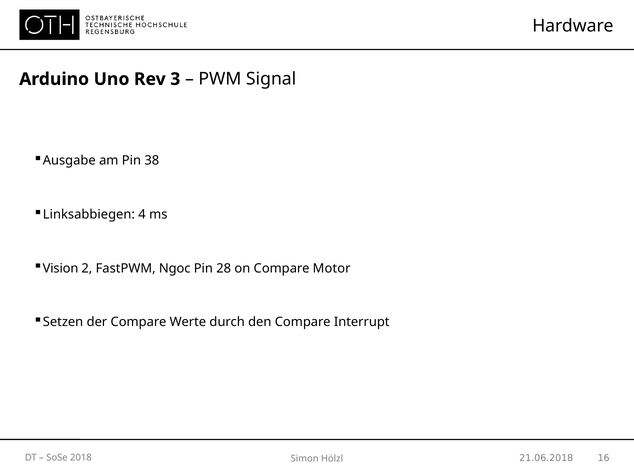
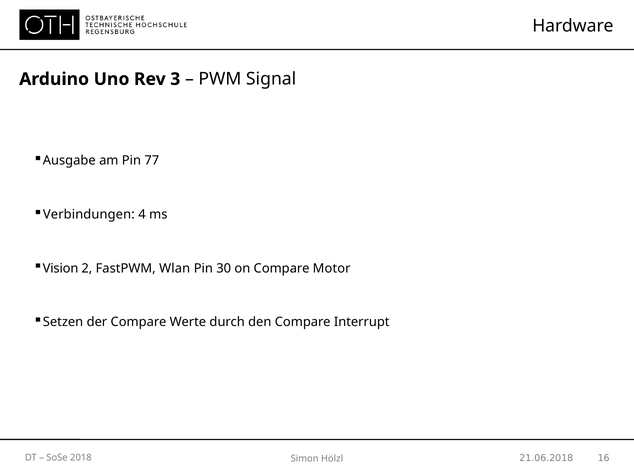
38: 38 -> 77 (152, 161)
Linksabbiegen: Linksabbiegen -> Verbindungen (89, 214)
Ngoc: Ngoc -> Wlan (175, 268)
28: 28 -> 30 (224, 268)
